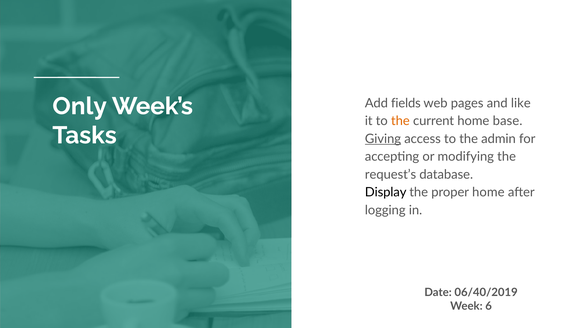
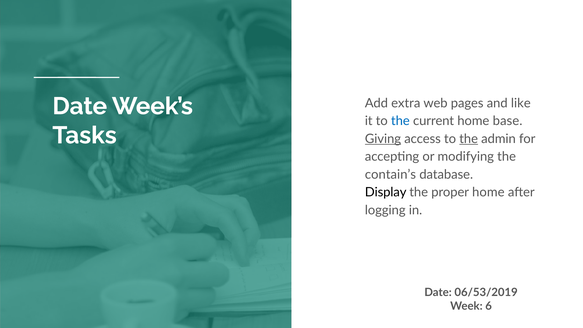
Only: Only -> Date (80, 106)
fields: fields -> extra (406, 103)
the colour: orange -> blue (400, 121)
the underline: none -> present (469, 139)
request’s: request’s -> contain’s (390, 174)
06/40/2019: 06/40/2019 -> 06/53/2019 (486, 293)
